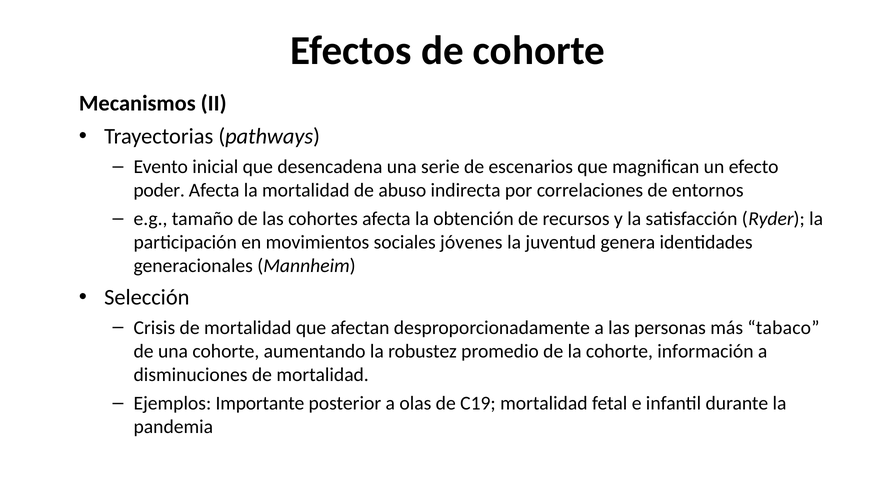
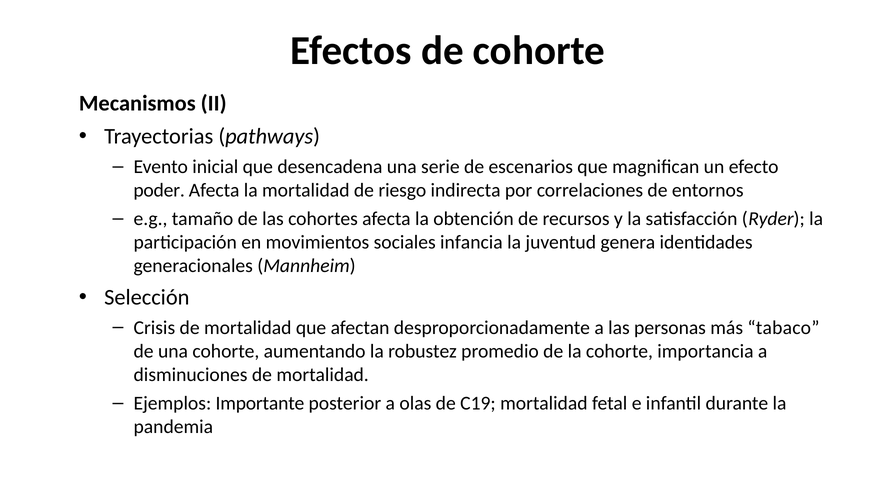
abuso: abuso -> riesgo (402, 190)
jóvenes: jóvenes -> infancia (471, 242)
información: información -> importancia (705, 351)
